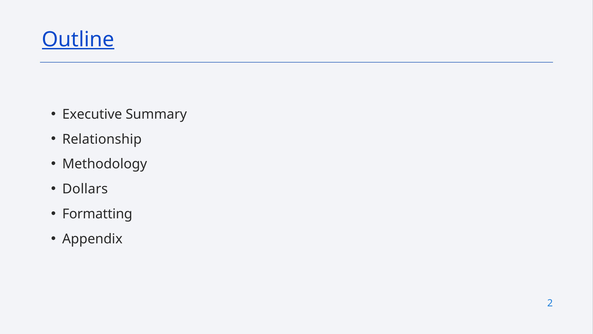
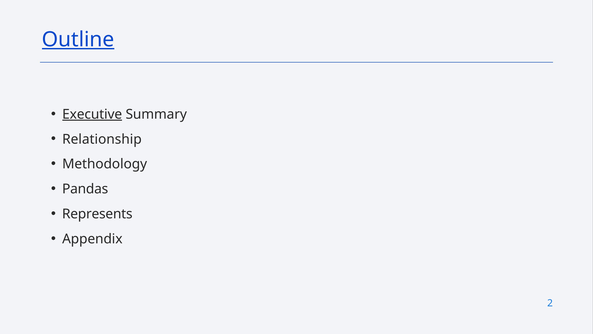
Executive underline: none -> present (92, 114)
Dollars: Dollars -> Pandas (85, 189)
Formatting: Formatting -> Represents (97, 214)
